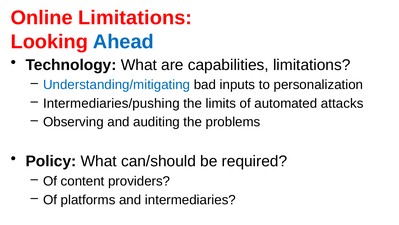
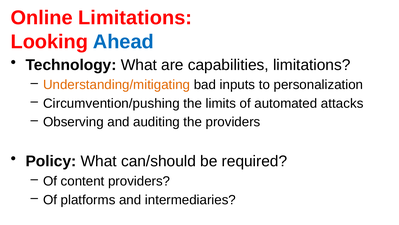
Understanding/mitigating colour: blue -> orange (117, 85)
Intermediaries/pushing: Intermediaries/pushing -> Circumvention/pushing (111, 103)
the problems: problems -> providers (233, 122)
